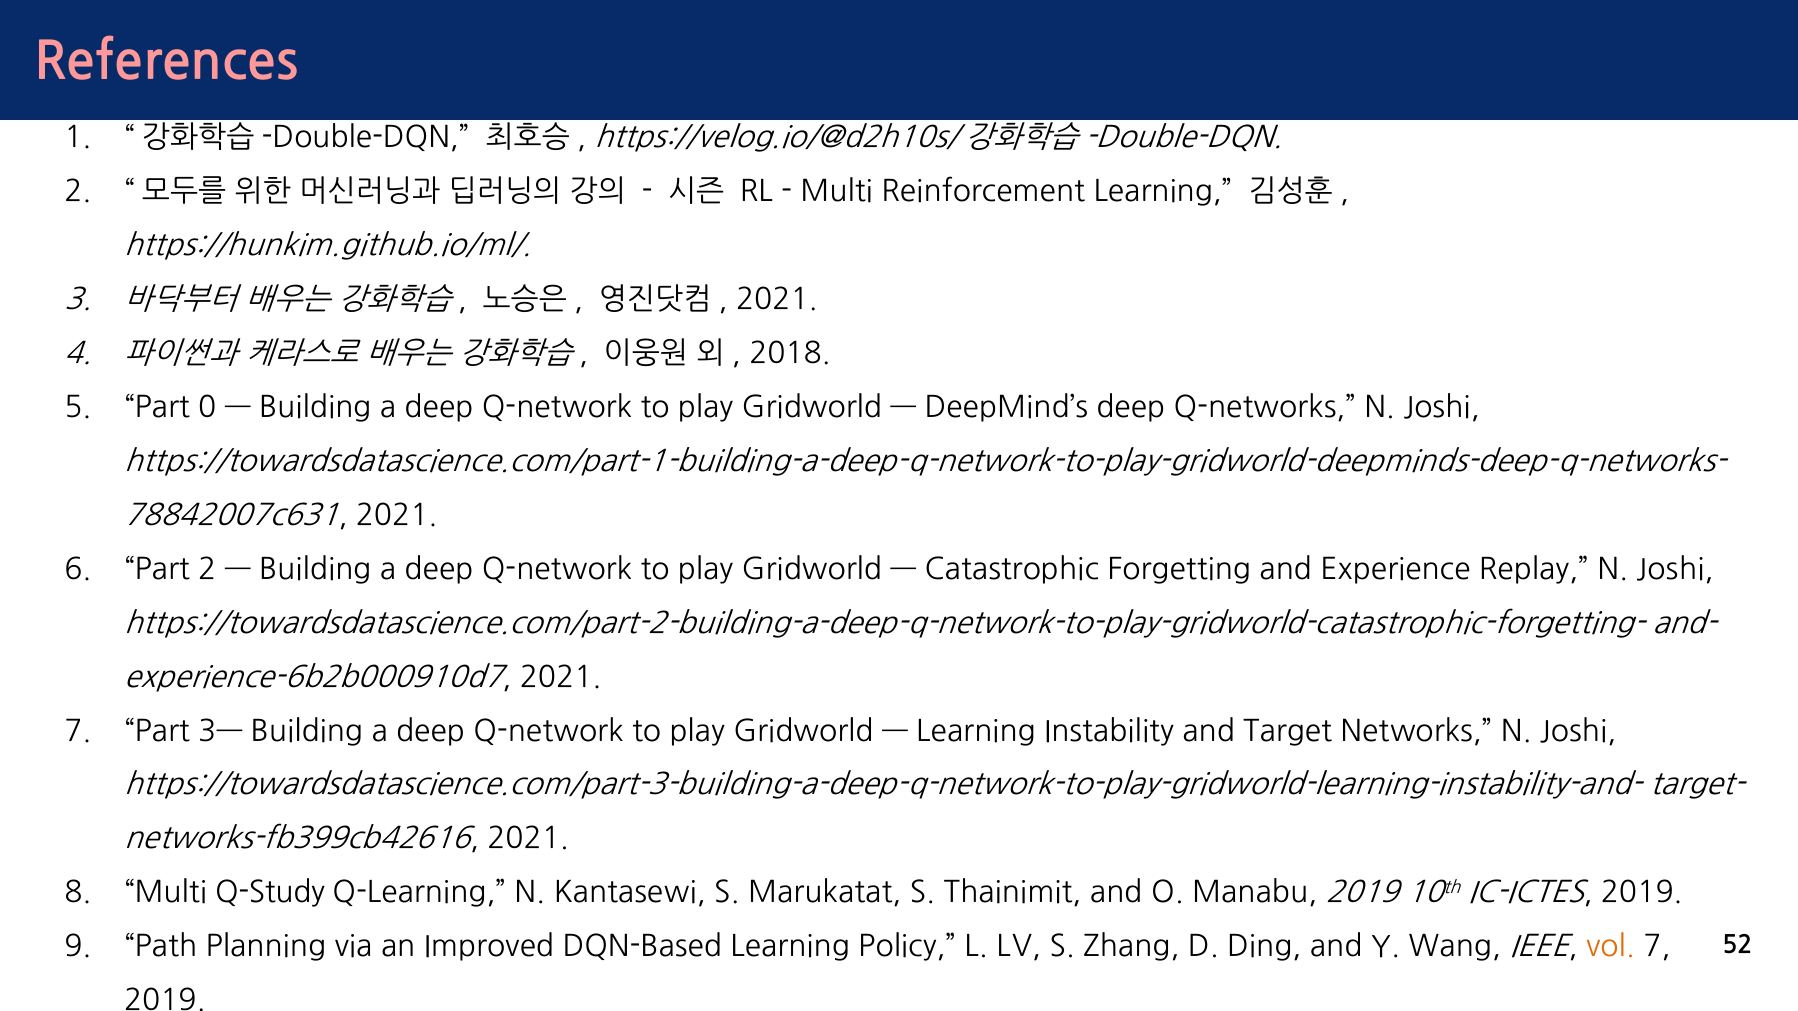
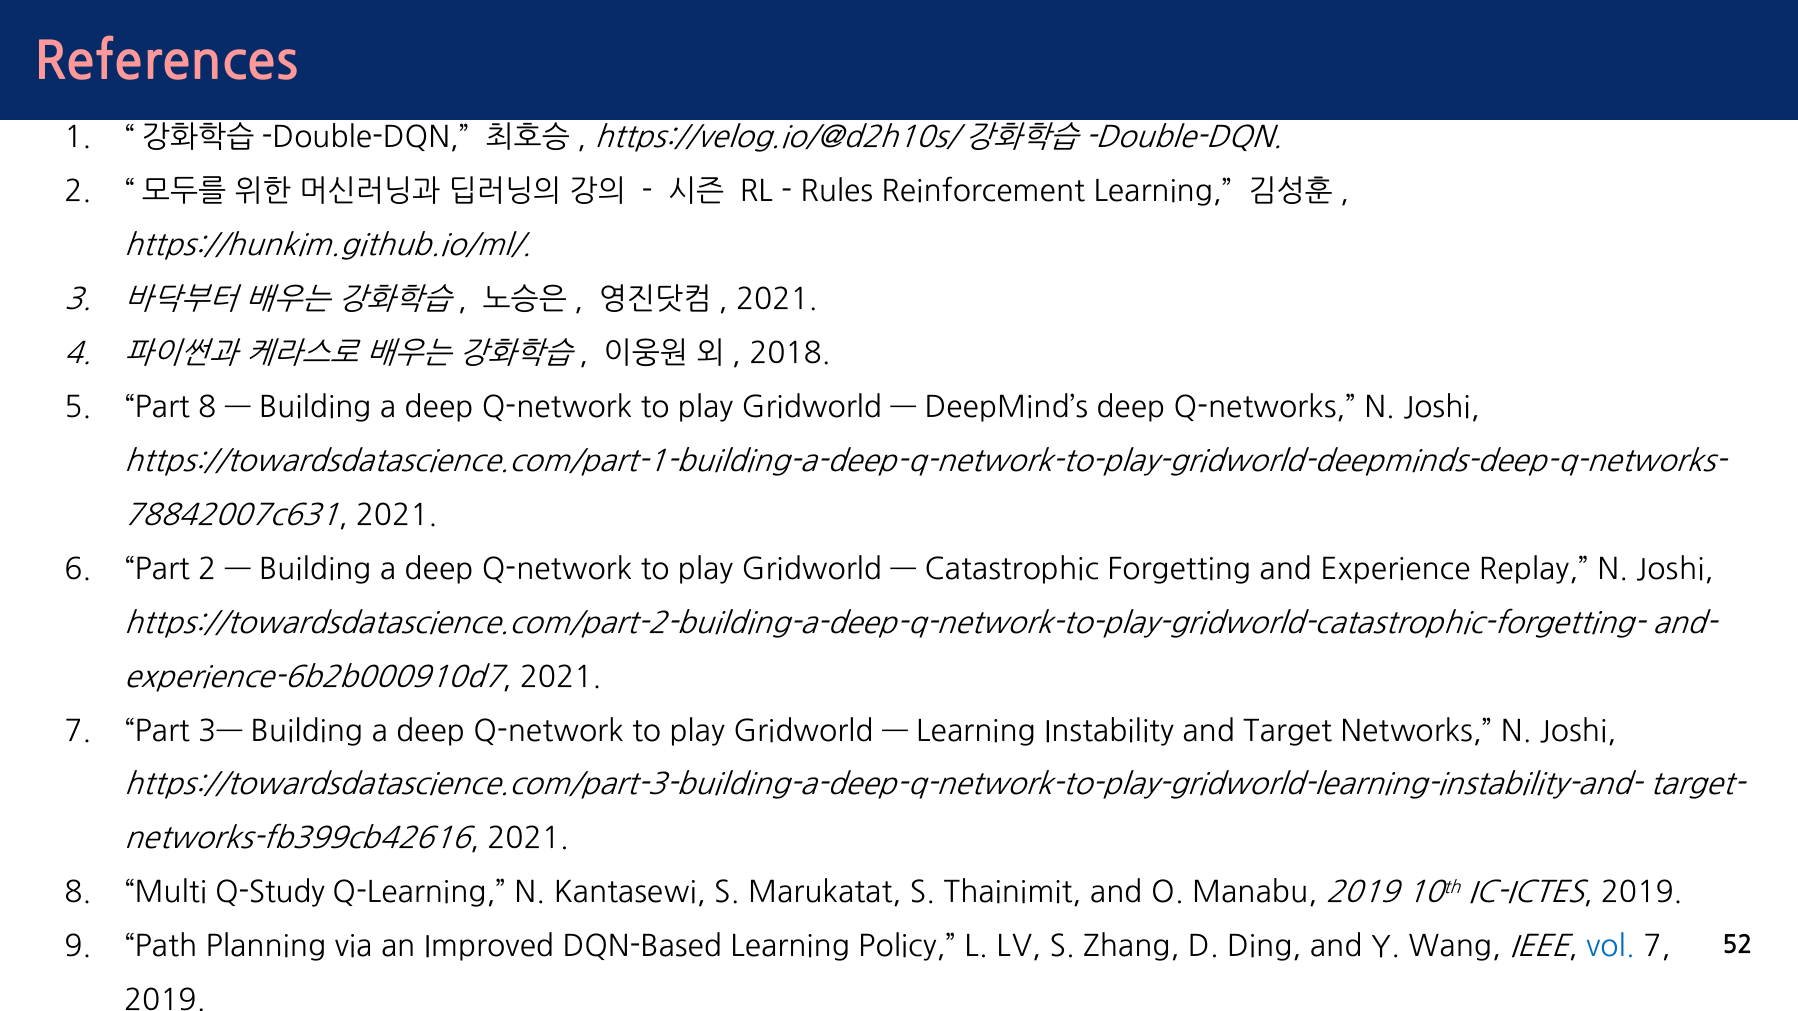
Multi: Multi -> Rules (837, 192)
Part 0: 0 -> 8 (207, 408)
vol colour: orange -> blue (1610, 947)
